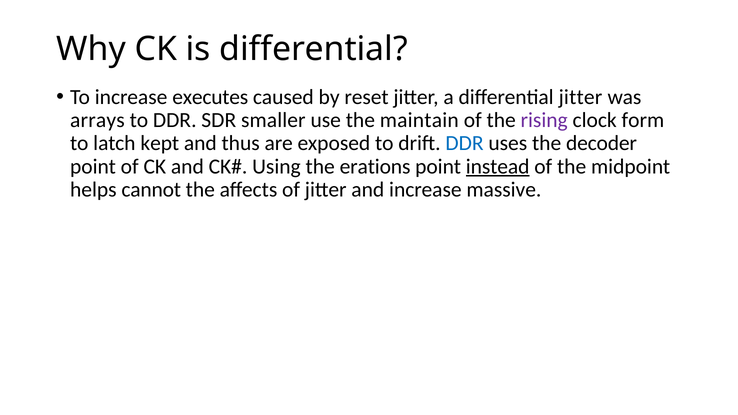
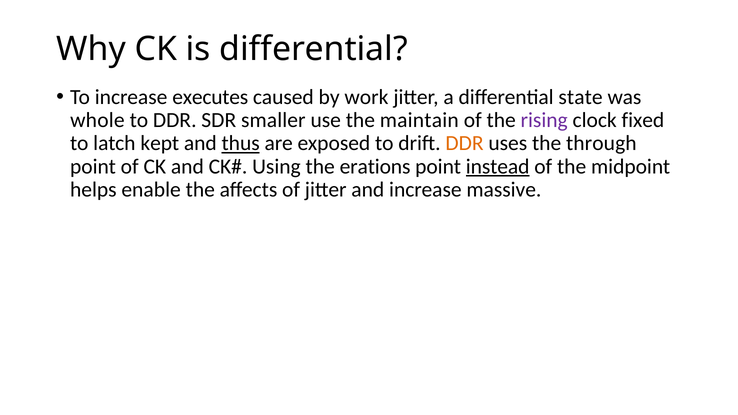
reset: reset -> work (366, 97)
differential jitter: jitter -> state (581, 97)
arrays: arrays -> whole (97, 120)
form: form -> fixed (643, 120)
thus underline: none -> present (241, 143)
DDR colour: blue -> orange (464, 143)
decoder: decoder -> through (601, 143)
cannot: cannot -> enable (151, 190)
